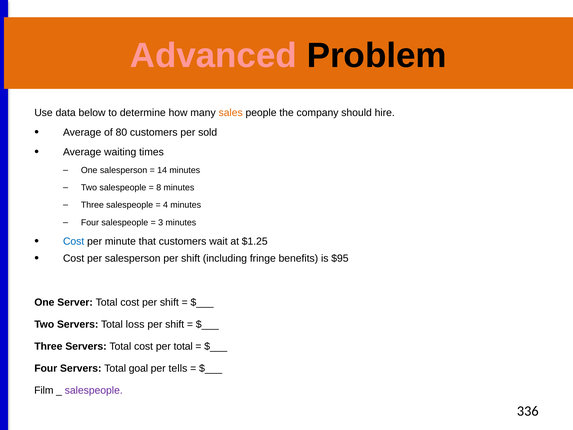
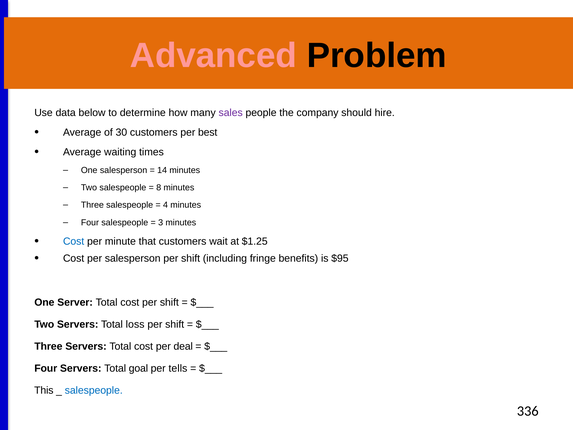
sales colour: orange -> purple (231, 113)
80: 80 -> 30 (121, 132)
sold: sold -> best (208, 132)
per total: total -> deal (183, 346)
Film: Film -> This (44, 390)
salespeople colour: purple -> blue (94, 390)
